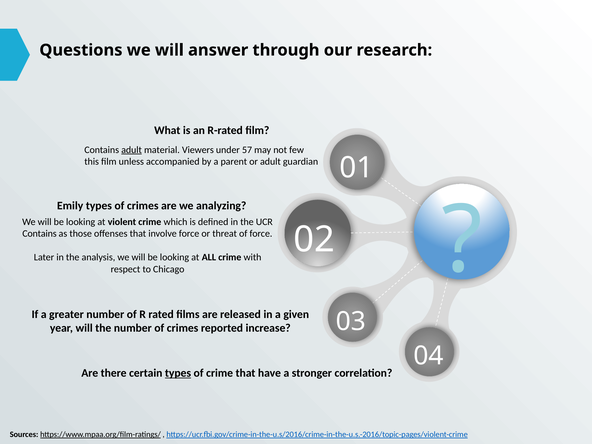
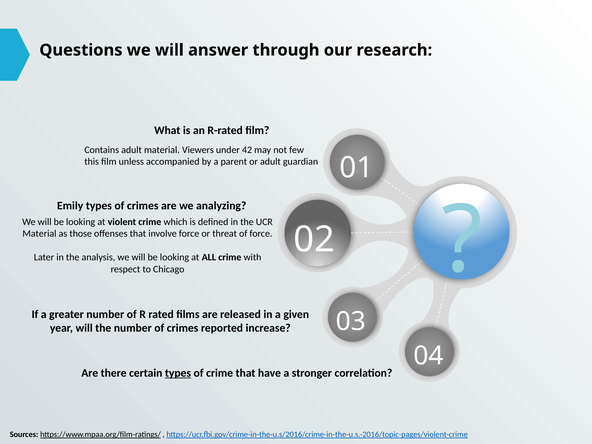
adult underline: present -> none (132, 150)
57: 57 -> 42 (247, 150)
Contains: Contains -> Material (39, 234)
